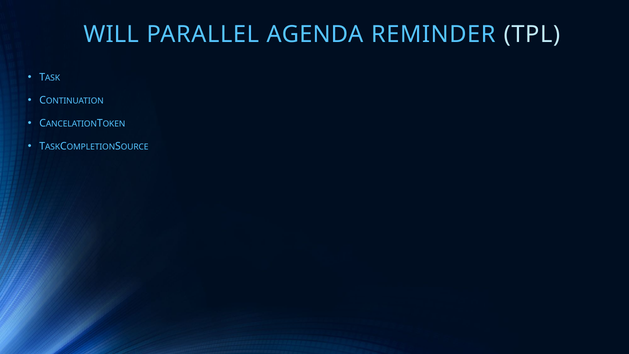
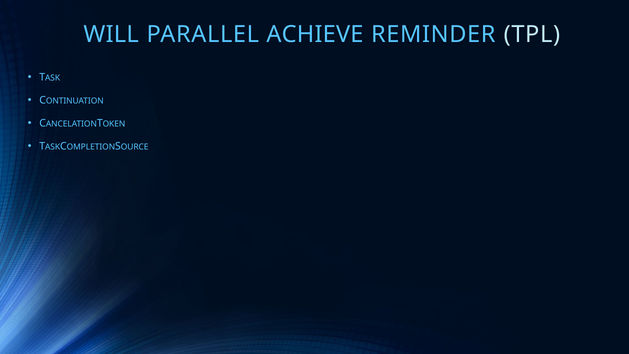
AGENDA: AGENDA -> ACHIEVE (315, 35)
